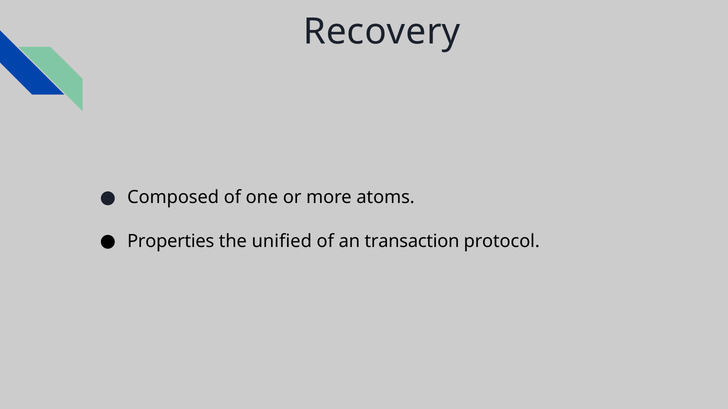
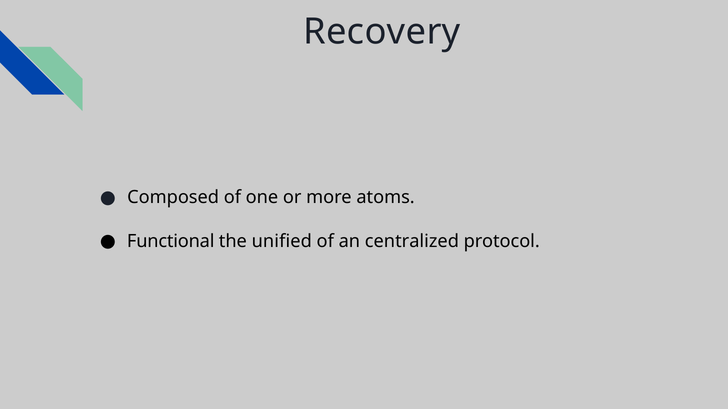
Properties: Properties -> Functional (171, 241)
transaction: transaction -> centralized (412, 241)
